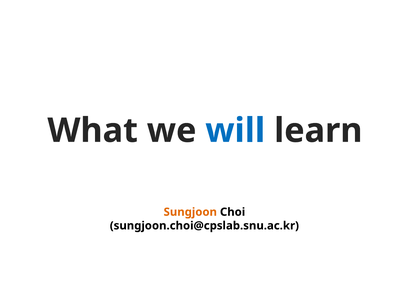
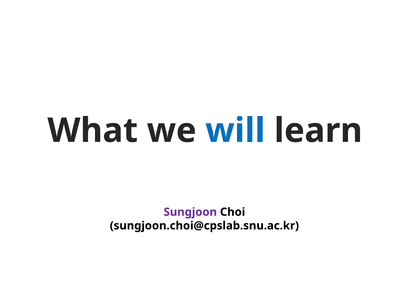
Sungjoon colour: orange -> purple (190, 212)
